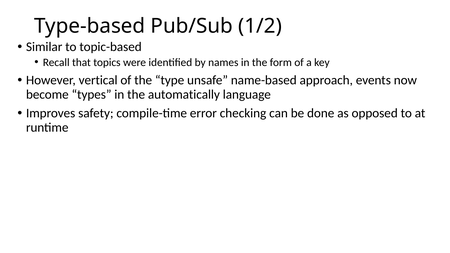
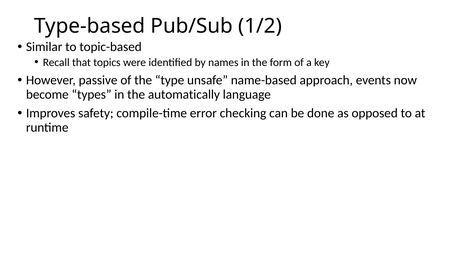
vertical: vertical -> passive (98, 80)
